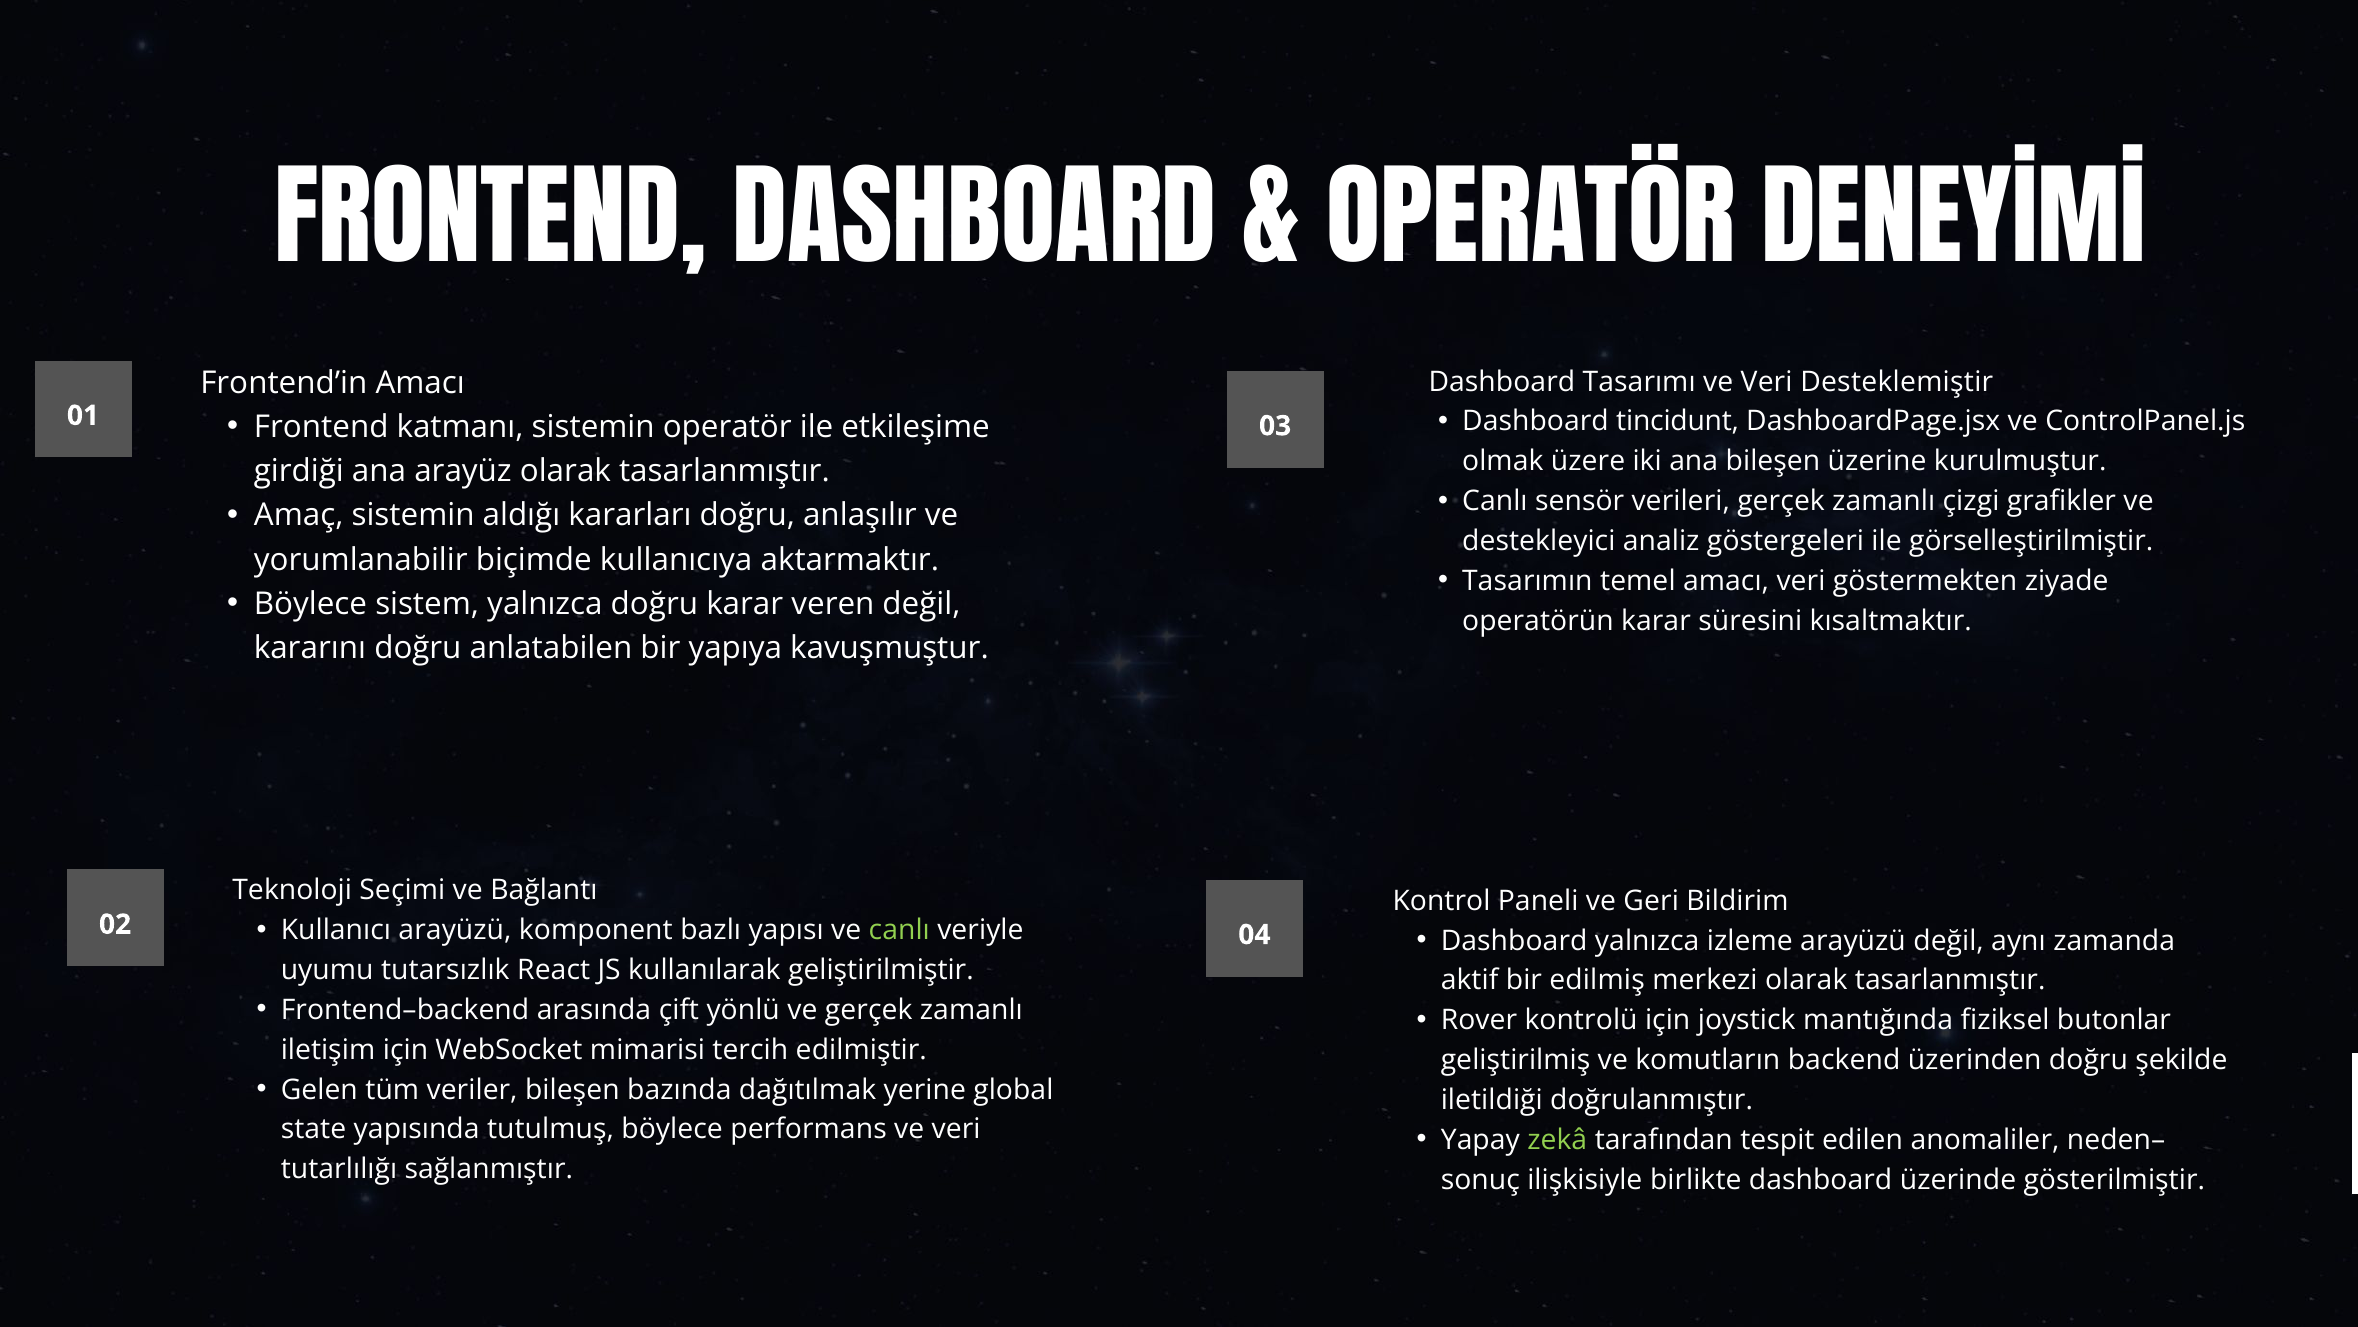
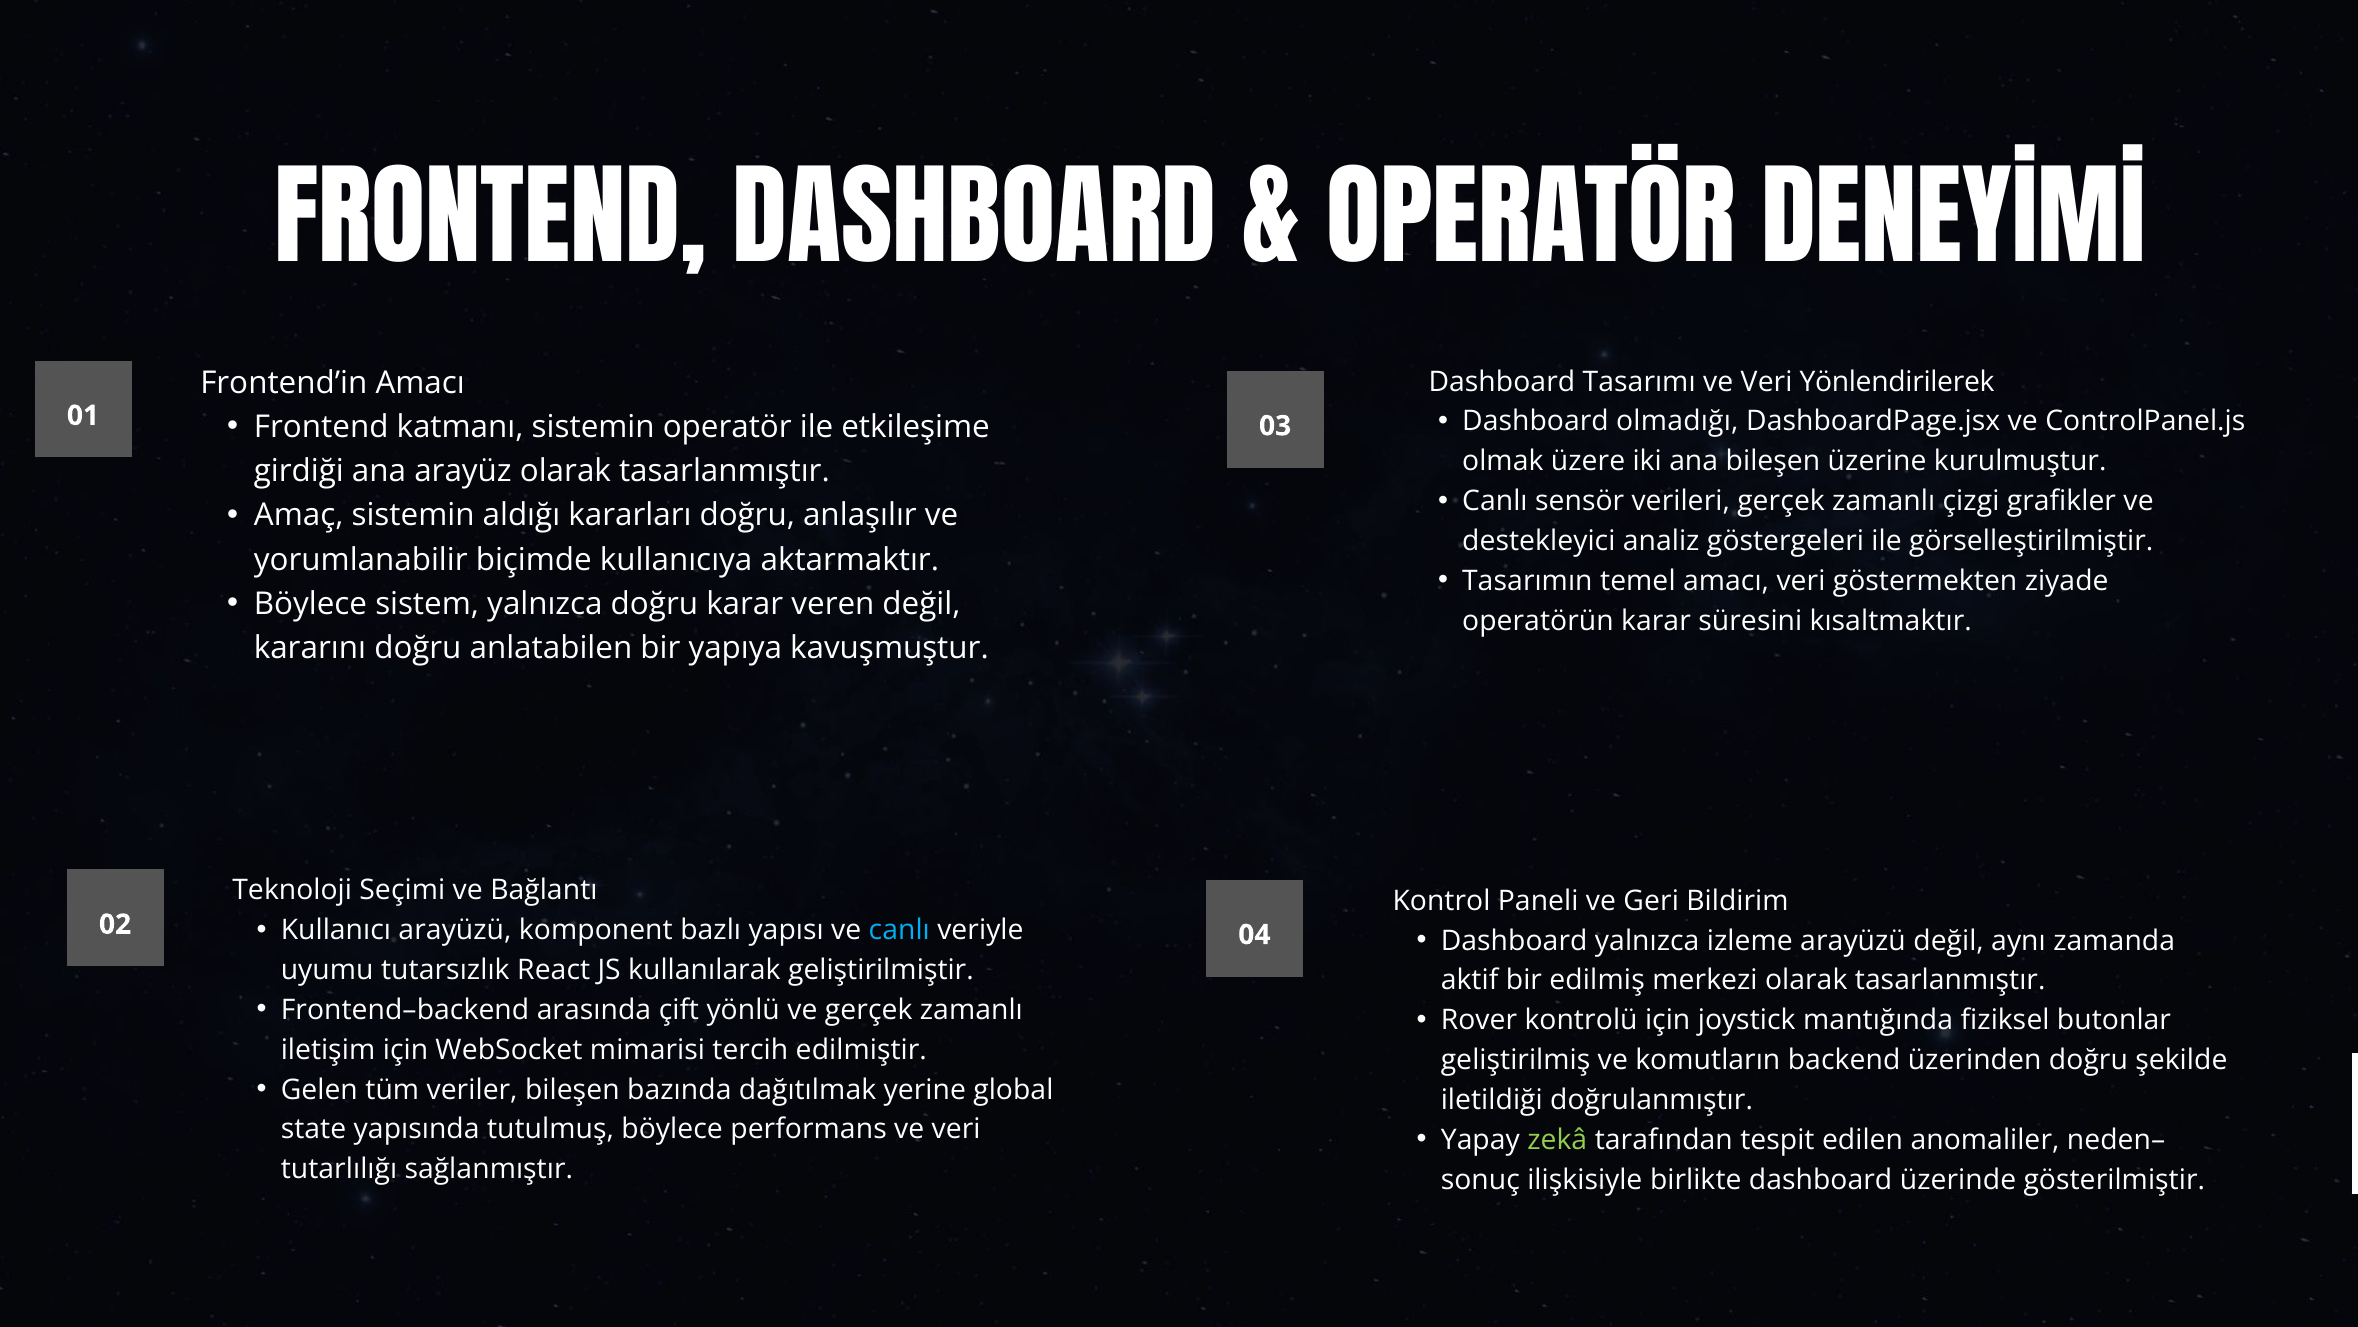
Desteklemiştir: Desteklemiştir -> Yönlendirilerek (1897, 381)
tincidunt: tincidunt -> olmadığı (1677, 421)
canlı colour: light green -> light blue (899, 930)
